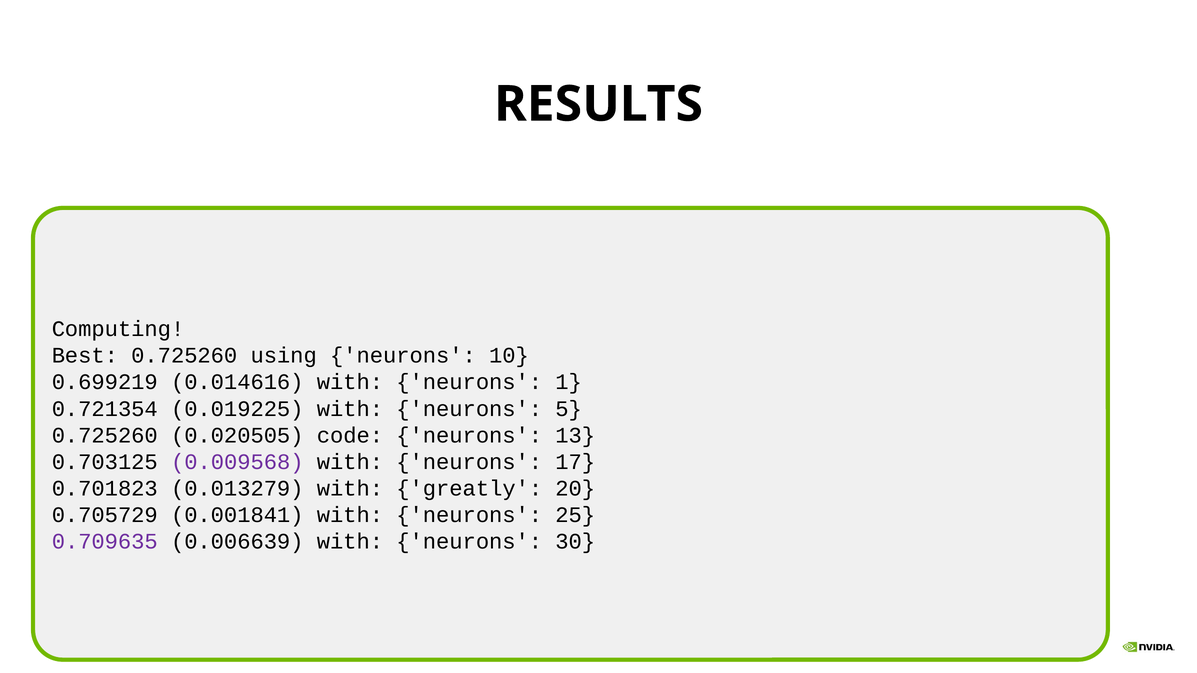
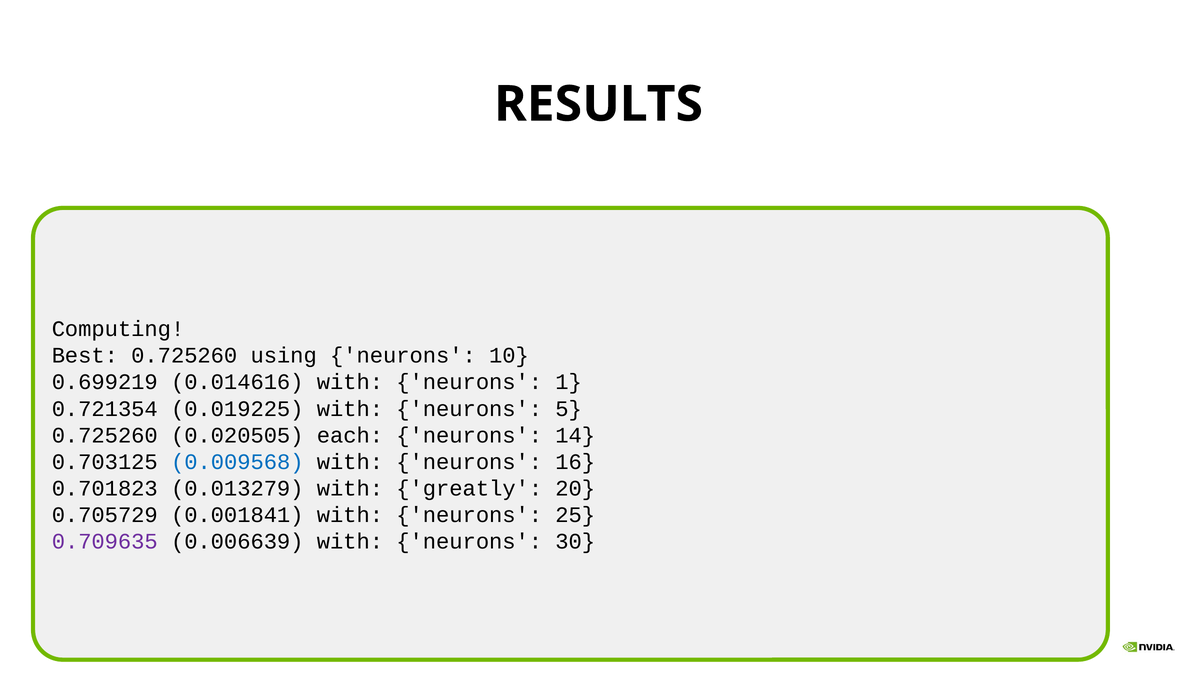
code: code -> each (350, 436)
13: 13 -> 14 (575, 436)
0.009568 colour: purple -> blue (237, 462)
17: 17 -> 16 (575, 462)
